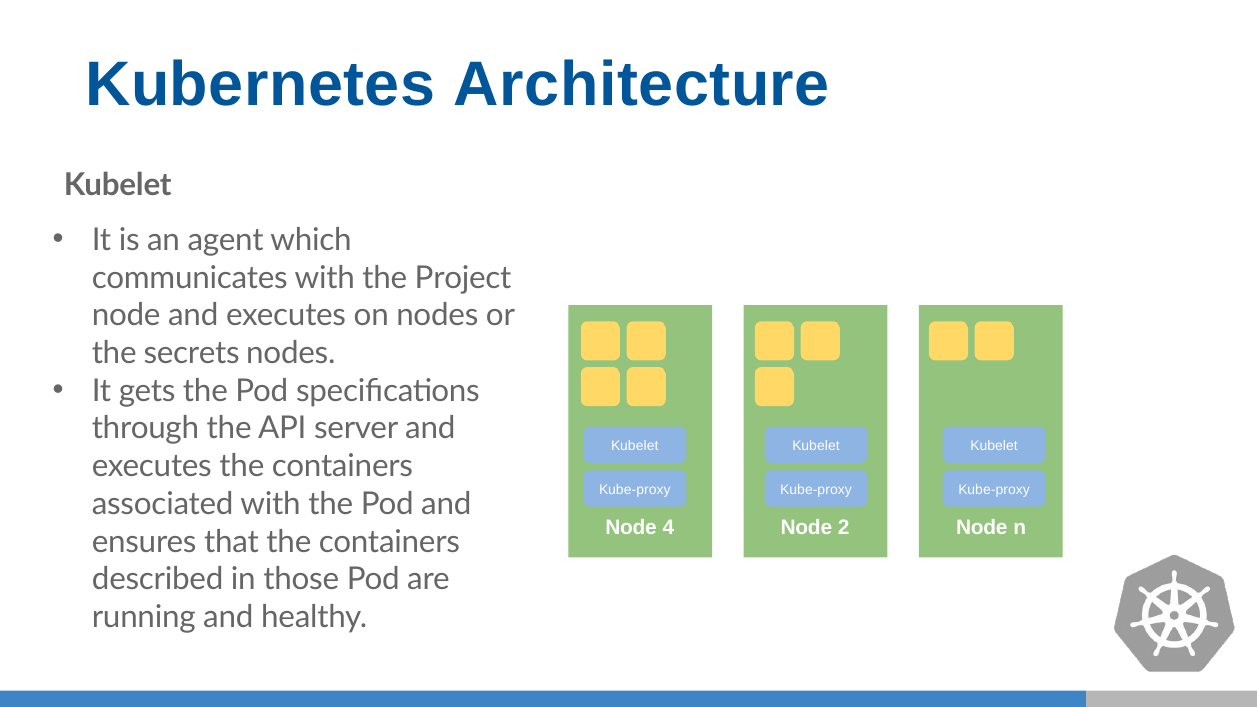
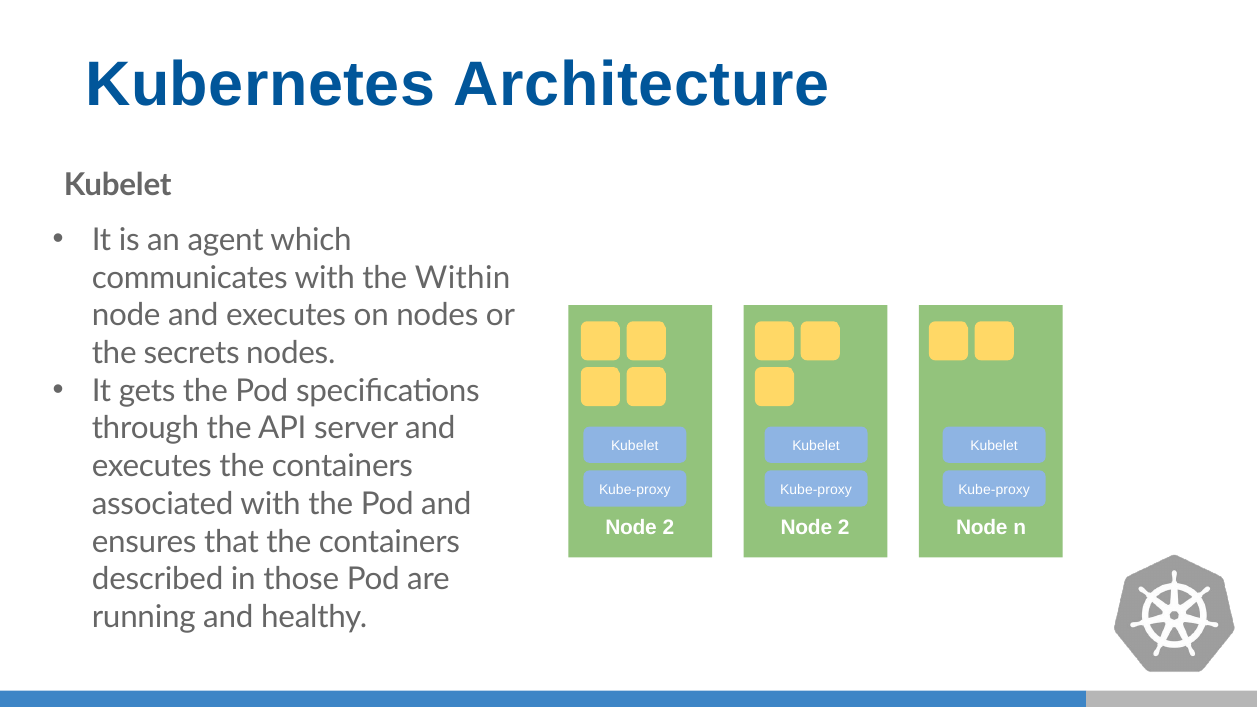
Project: Project -> Within (463, 278)
4: 4 -> 2 (668, 528)
